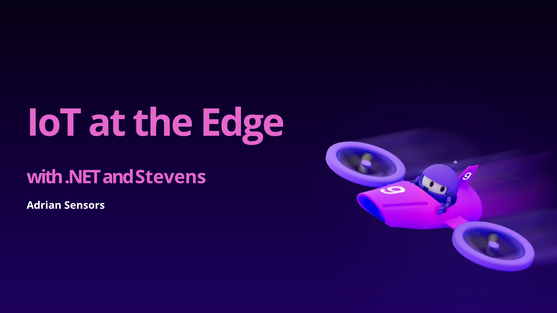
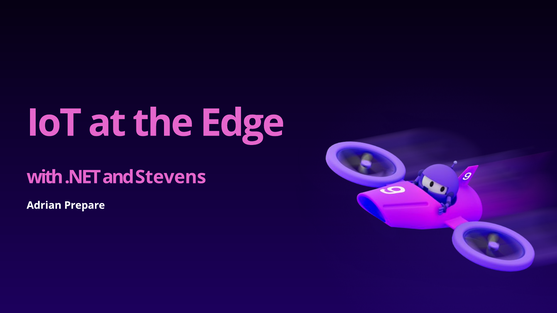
Sensors: Sensors -> Prepare (85, 206)
